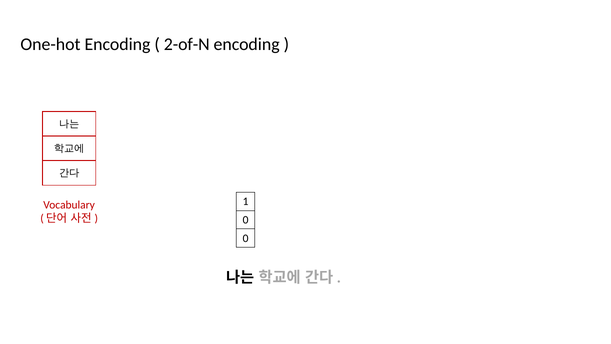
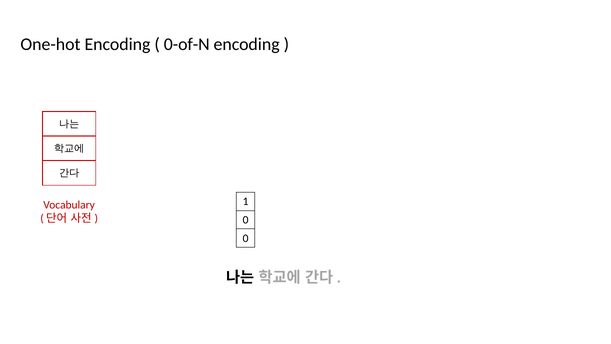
2-of-N: 2-of-N -> 0-of-N (187, 44)
